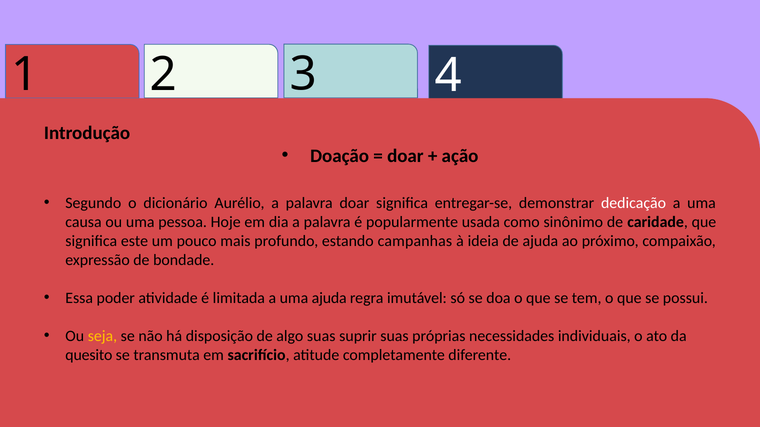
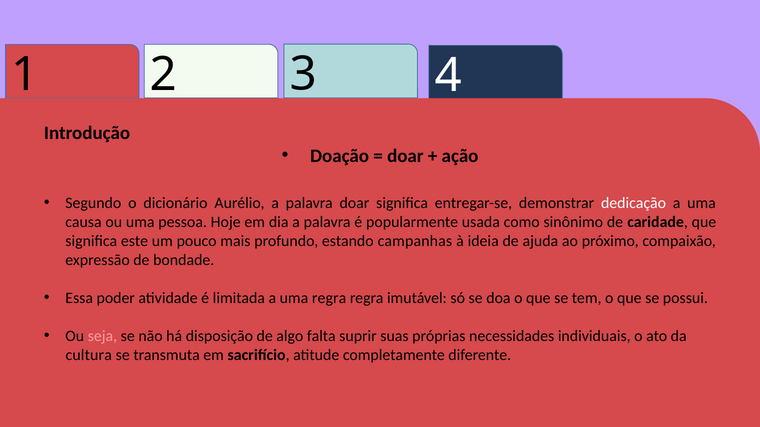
uma ajuda: ajuda -> regra (329, 298)
seja colour: yellow -> pink (102, 336)
algo suas: suas -> falta (321, 336)
quesito: quesito -> cultura (89, 355)
